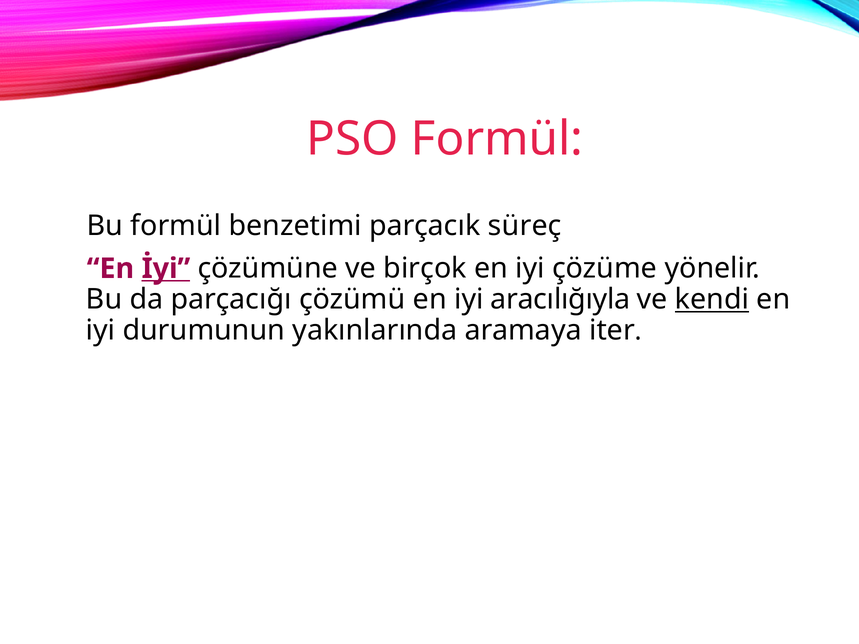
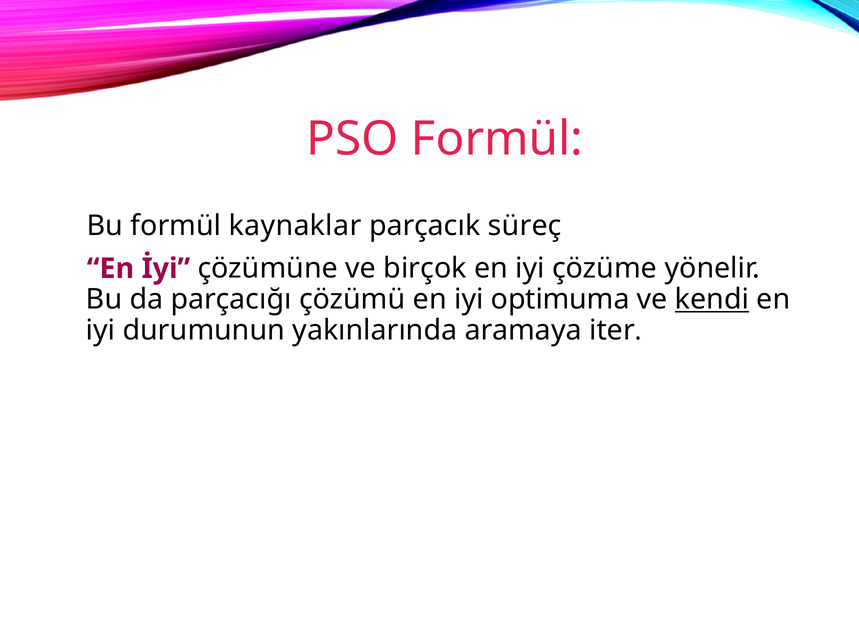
benzetimi: benzetimi -> kaynaklar (295, 226)
İyi underline: present -> none (166, 269)
aracılığıyla: aracılığıyla -> optimuma (560, 300)
